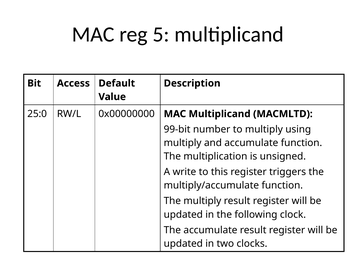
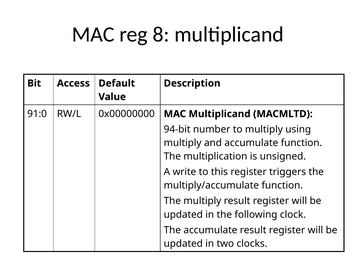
5: 5 -> 8 (161, 34)
25:0: 25:0 -> 91:0 (37, 114)
99-bit: 99-bit -> 94-bit (177, 129)
